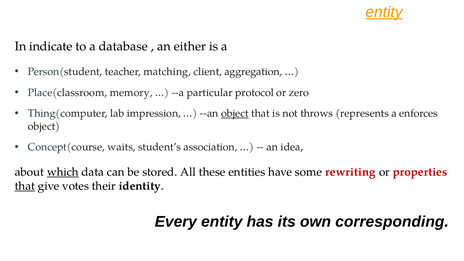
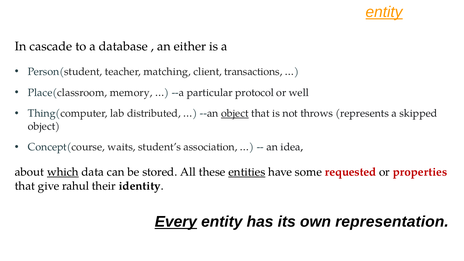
indicate: indicate -> cascade (51, 46)
aggregation: aggregation -> transactions (253, 72)
zero: zero -> well (299, 93)
impression: impression -> distributed (154, 113)
enforces: enforces -> skipped (418, 113)
entities underline: none -> present (247, 172)
rewriting: rewriting -> requested (351, 172)
that underline: present -> none (25, 186)
votes: votes -> rahul (76, 186)
Every underline: none -> present (176, 222)
corresponding: corresponding -> representation (392, 222)
